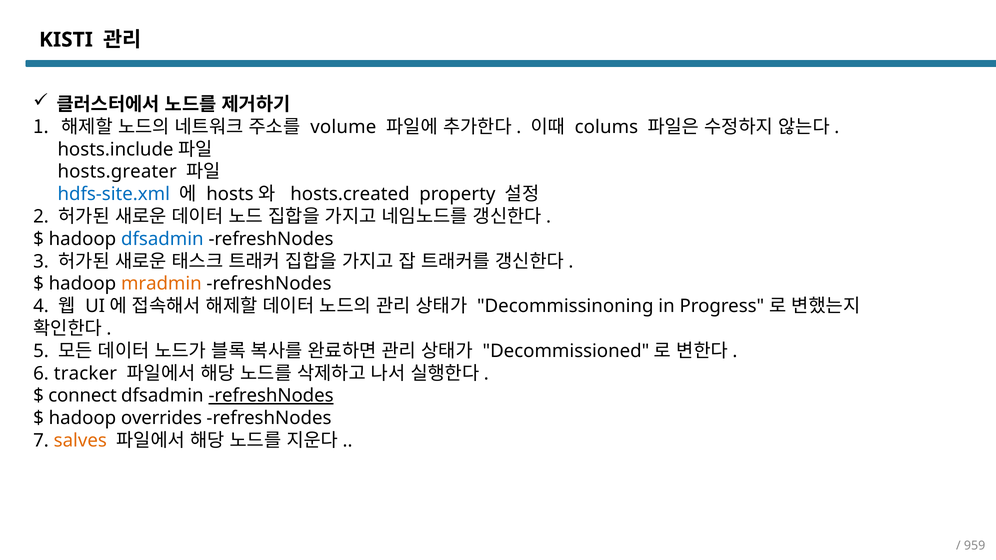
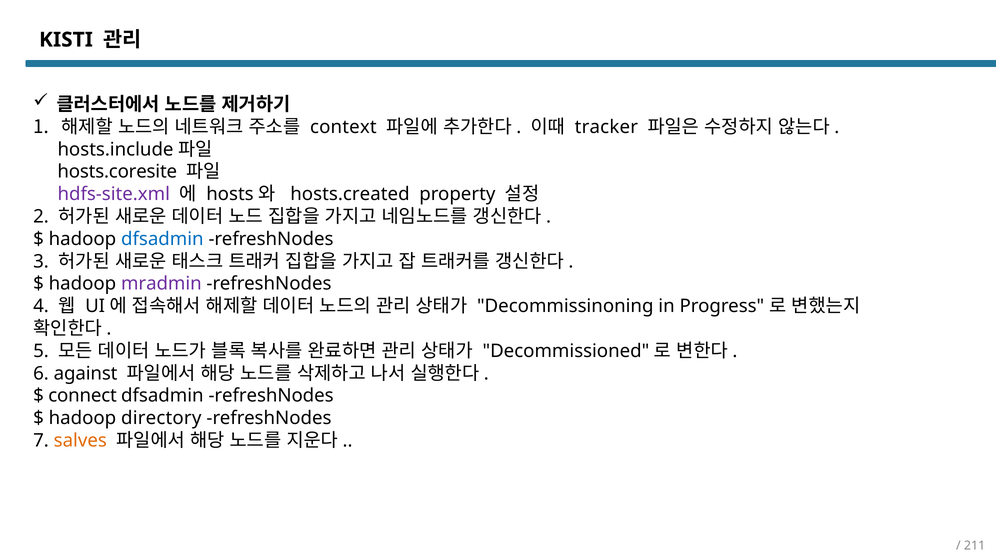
volume: volume -> context (343, 127)
colums: colums -> tracker (606, 127)
hosts.greater: hosts.greater -> hosts.coresite (117, 172)
hdfs-site.xml colour: blue -> purple (114, 194)
mradmin colour: orange -> purple (161, 284)
tracker: tracker -> against (86, 374)
refreshNodes underline: present -> none (271, 396)
overrides: overrides -> directory (161, 418)
959: 959 -> 211 (975, 546)
